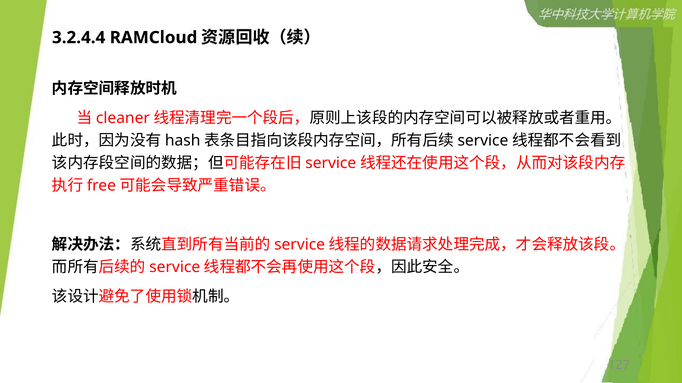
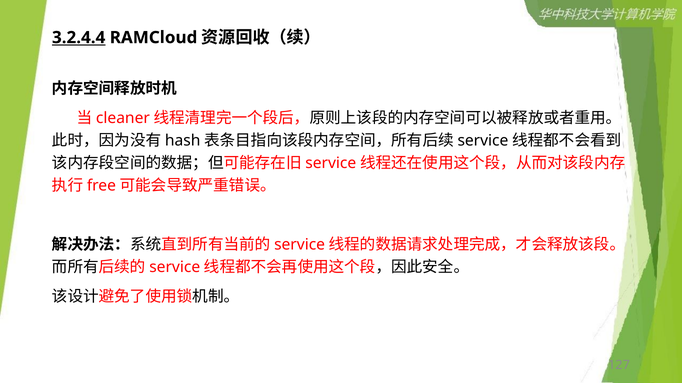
3.2.4.4 underline: none -> present (79, 38)
